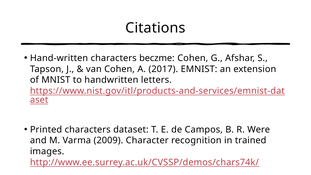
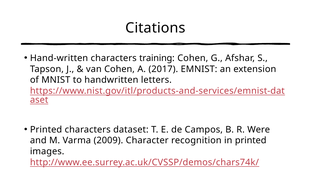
beczme: beczme -> training (157, 58)
in trained: trained -> printed (251, 140)
